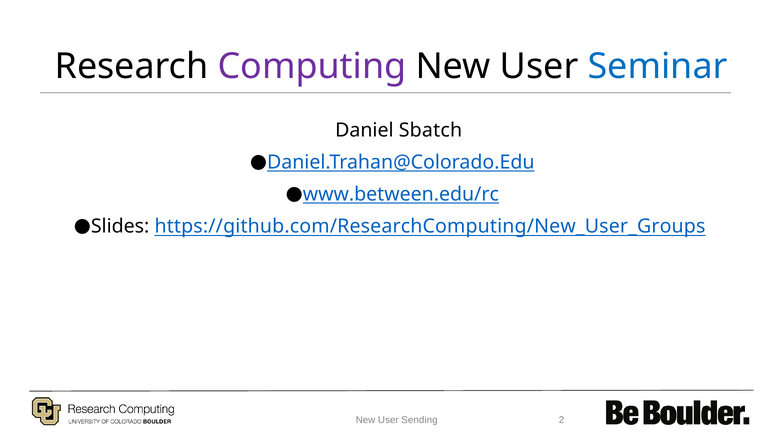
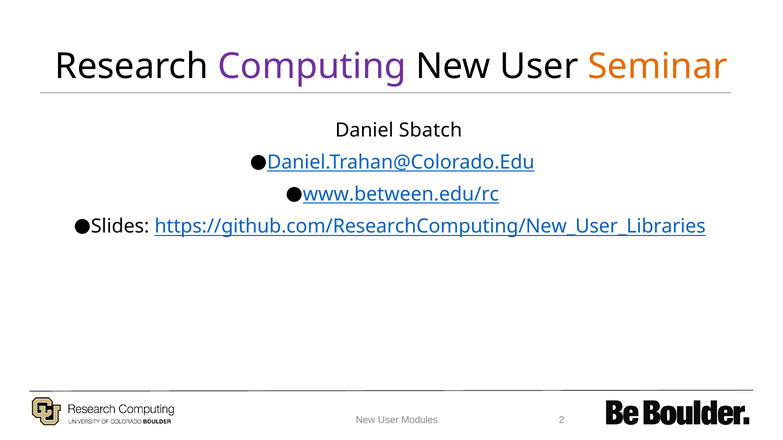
Seminar colour: blue -> orange (658, 66)
https://github.com/ResearchComputing/New_User_Groups: https://github.com/ResearchComputing/New_User_Groups -> https://github.com/ResearchComputing/New_User_Libraries (430, 227)
Sending: Sending -> Modules (420, 421)
